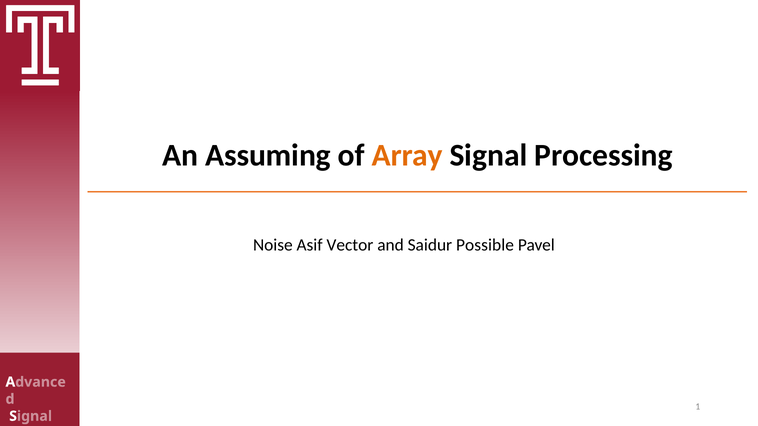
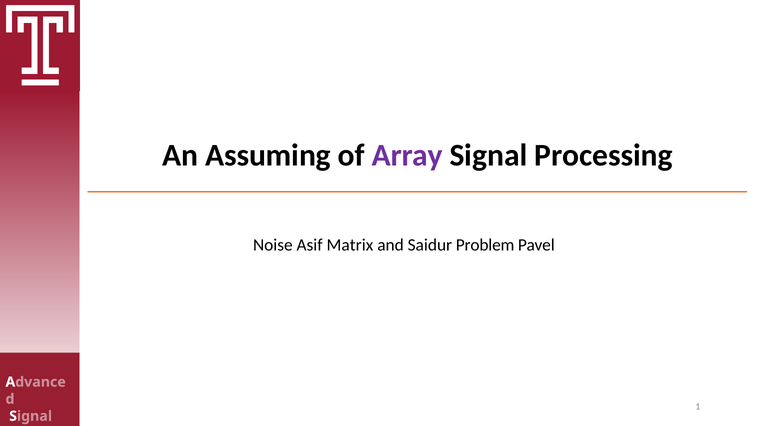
Array colour: orange -> purple (407, 155)
Vector: Vector -> Matrix (350, 245)
Possible: Possible -> Problem (485, 245)
